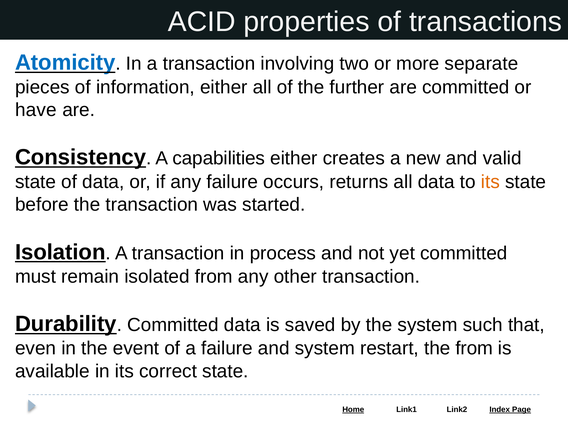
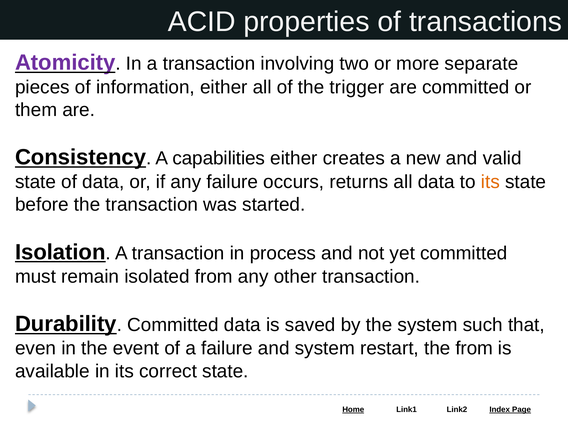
Atomicity colour: blue -> purple (65, 63)
further: further -> trigger (357, 87)
have: have -> them (36, 110)
